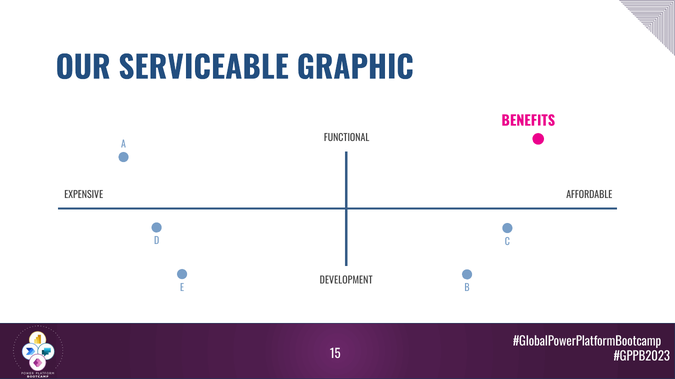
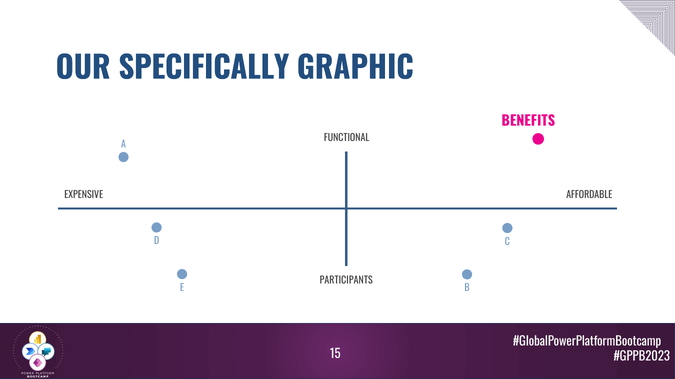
SERVICEABLE: SERVICEABLE -> SPECIFICALLY (204, 69)
DEVELOPMENT: DEVELOPMENT -> PARTICIPANTS (346, 281)
